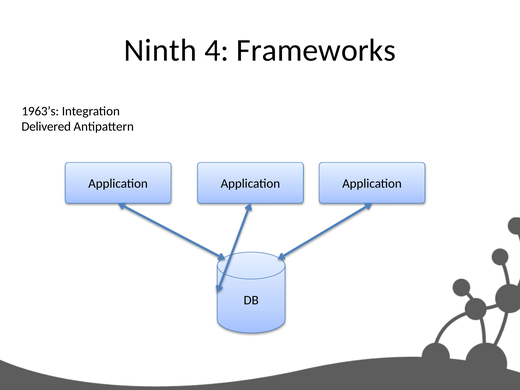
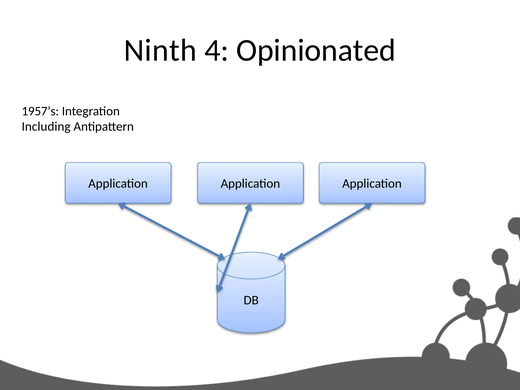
Frameworks: Frameworks -> Opinionated (316, 50)
1963’s: 1963’s -> 1957’s (40, 111)
Delivered: Delivered -> Including (46, 127)
